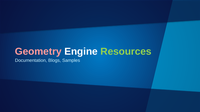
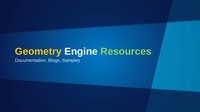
Geometry colour: pink -> yellow (38, 52)
